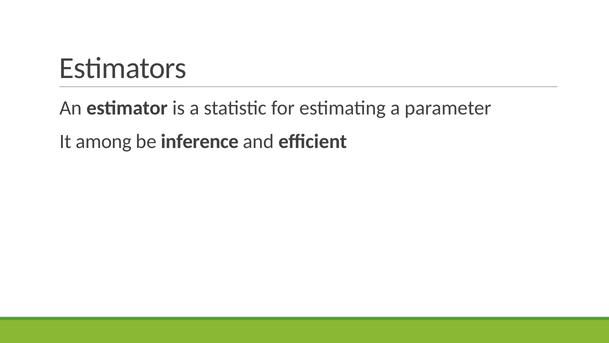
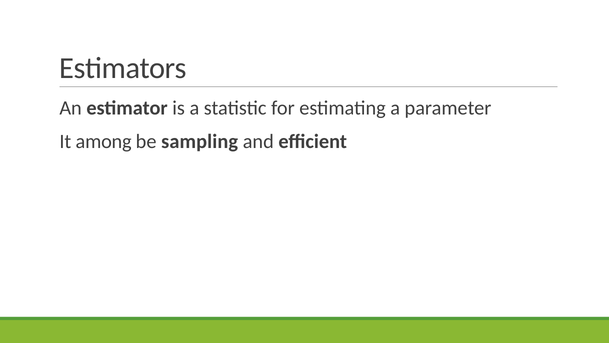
inference: inference -> sampling (200, 141)
